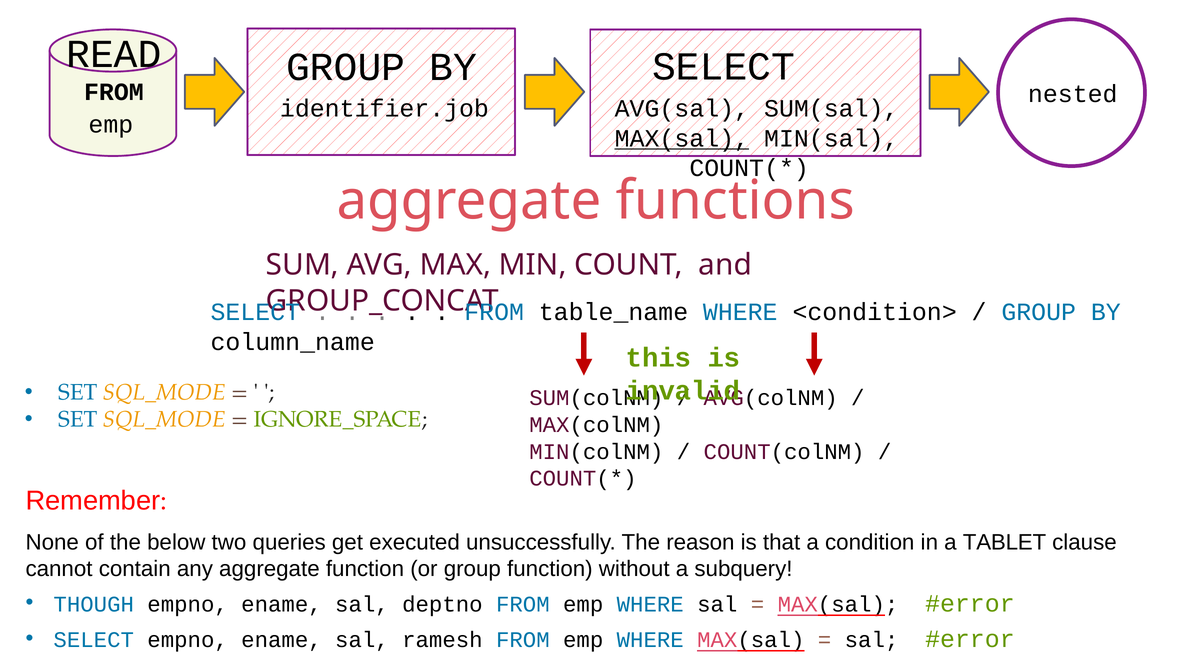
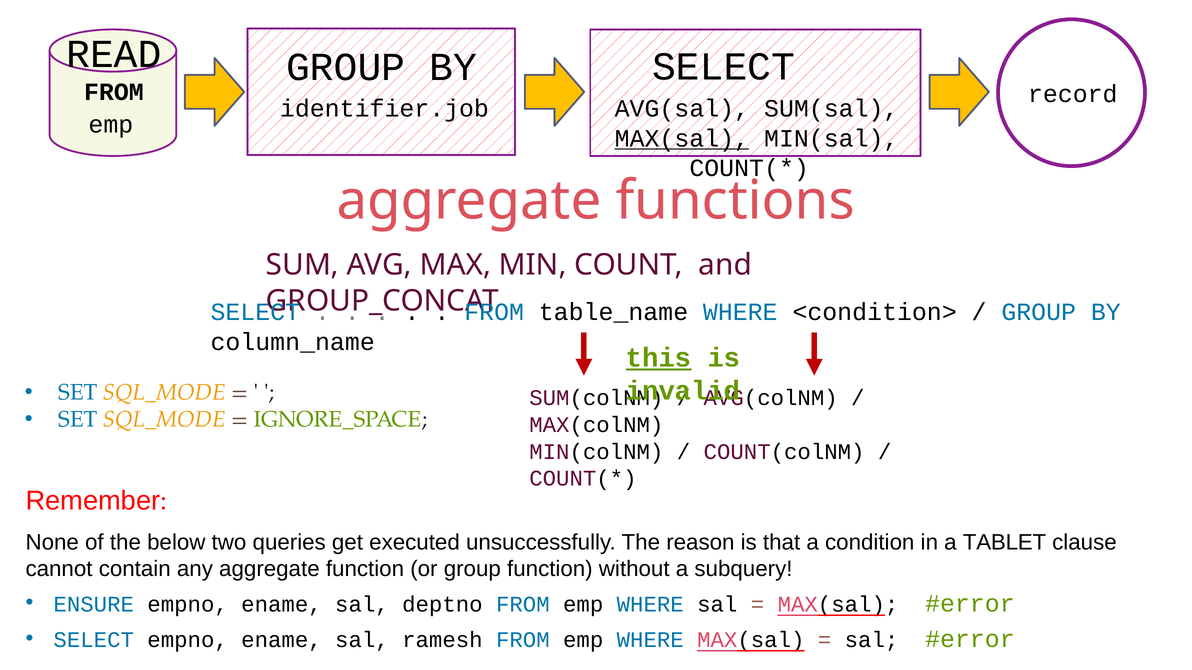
nested: nested -> record (1073, 94)
this underline: none -> present (659, 358)
THOUGH: THOUGH -> ENSURE (94, 605)
